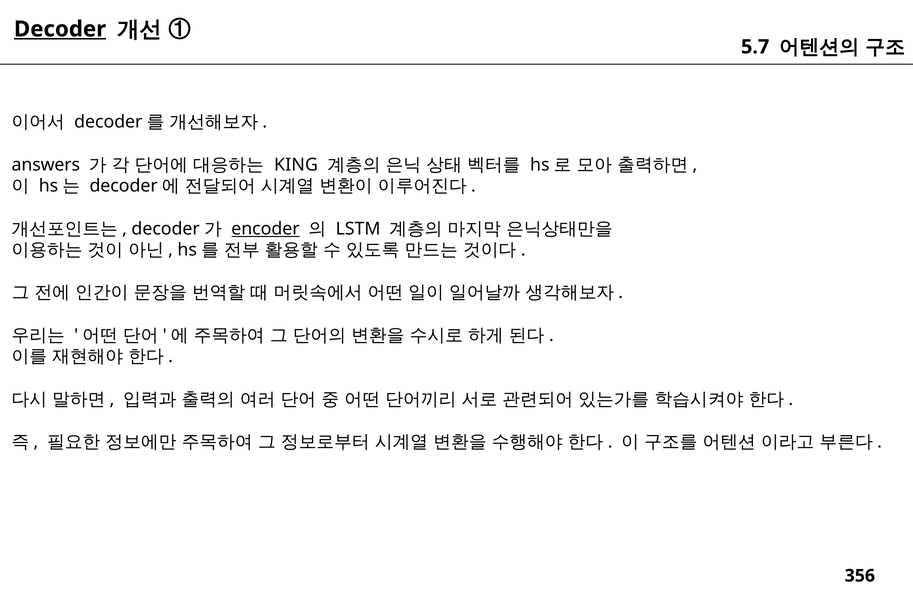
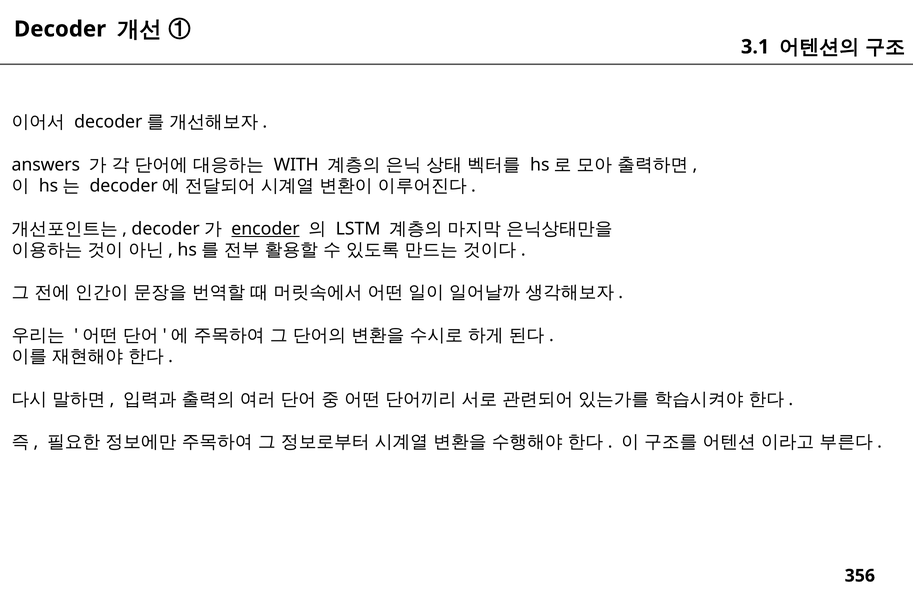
Decoder underline: present -> none (60, 29)
5.7: 5.7 -> 3.1 (755, 47)
KING: KING -> WITH (296, 165)
